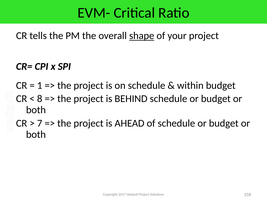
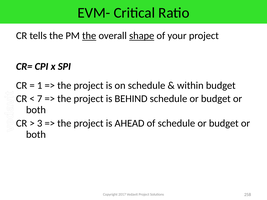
the underline: none -> present (89, 36)
8: 8 -> 7 (40, 99)
7: 7 -> 3 (40, 123)
